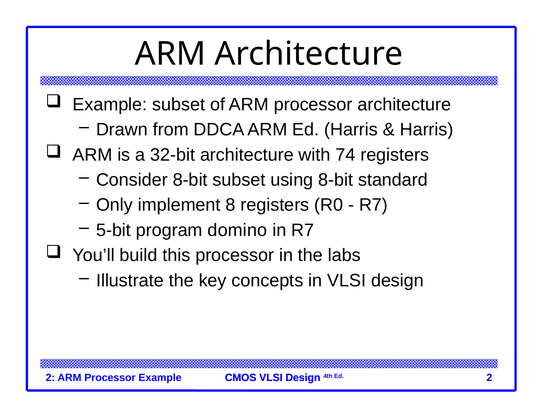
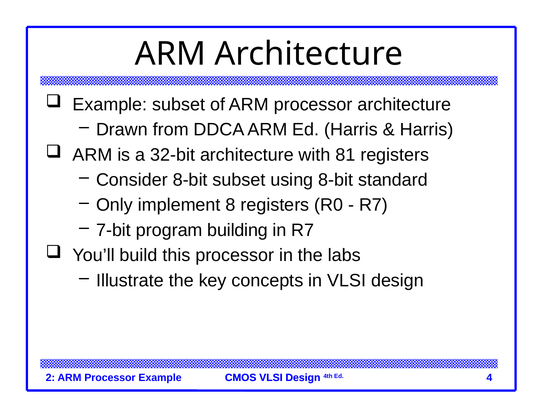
74: 74 -> 81 (345, 155)
5-bit: 5-bit -> 7-bit (114, 230)
domino: domino -> building (238, 230)
Example 2: 2 -> 4 (489, 377)
